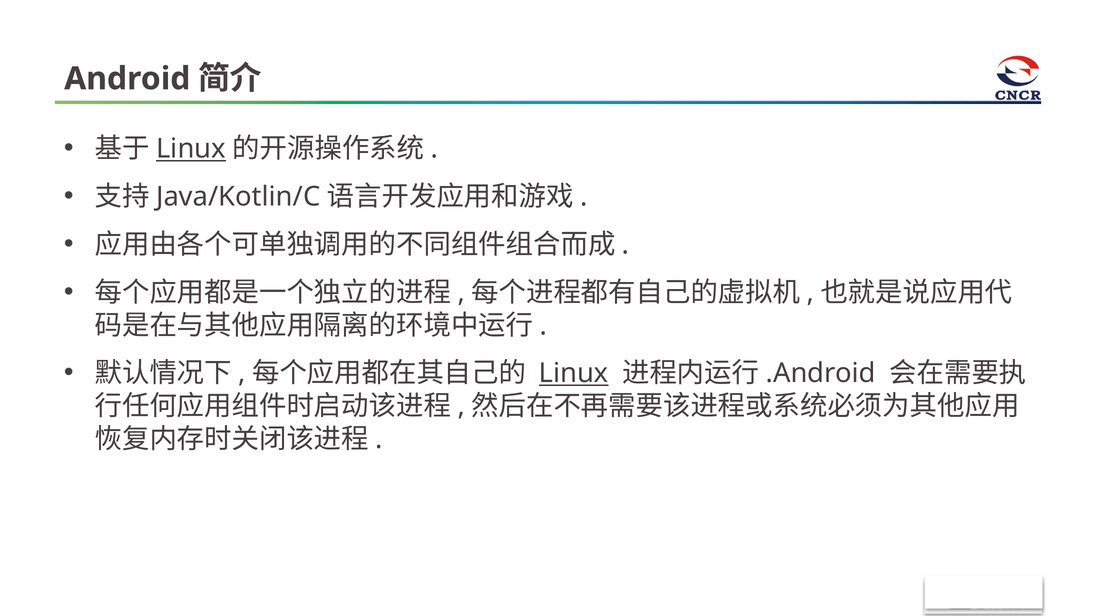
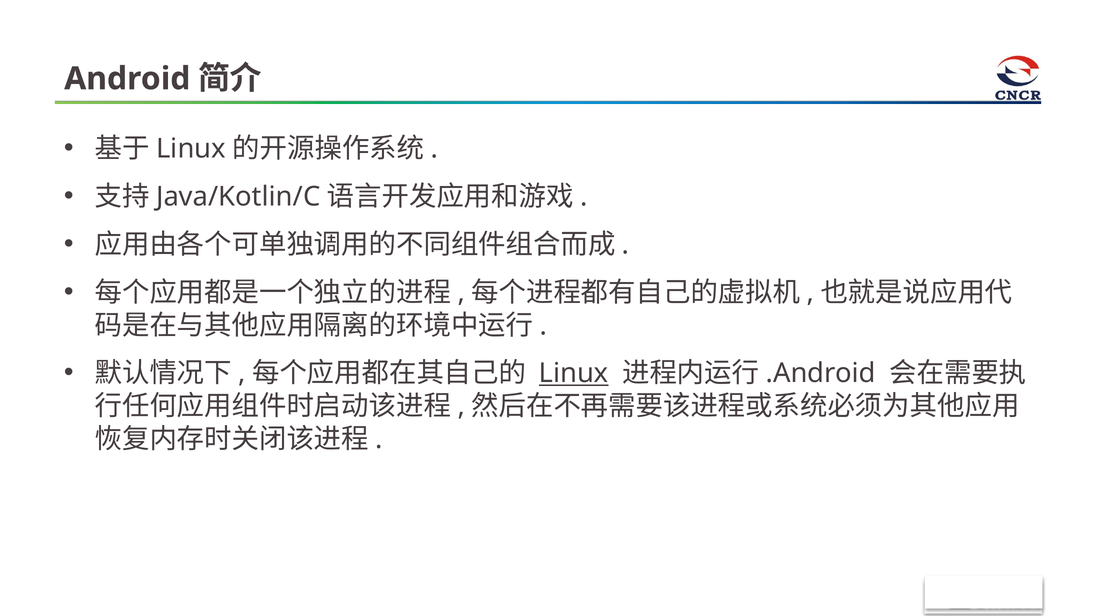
Linux underline: present -> none (191, 149)
